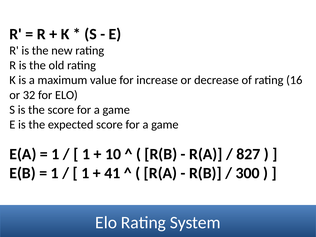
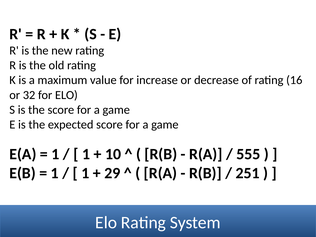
827: 827 -> 555 (248, 154)
41: 41 -> 29 (112, 173)
300: 300 -> 251 (248, 173)
